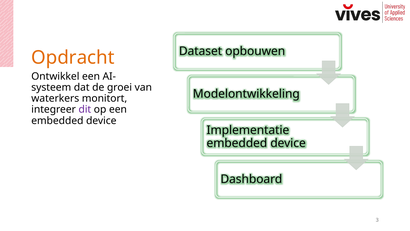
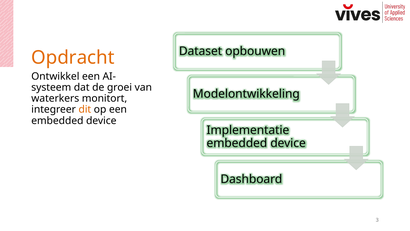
dit colour: purple -> orange (85, 109)
